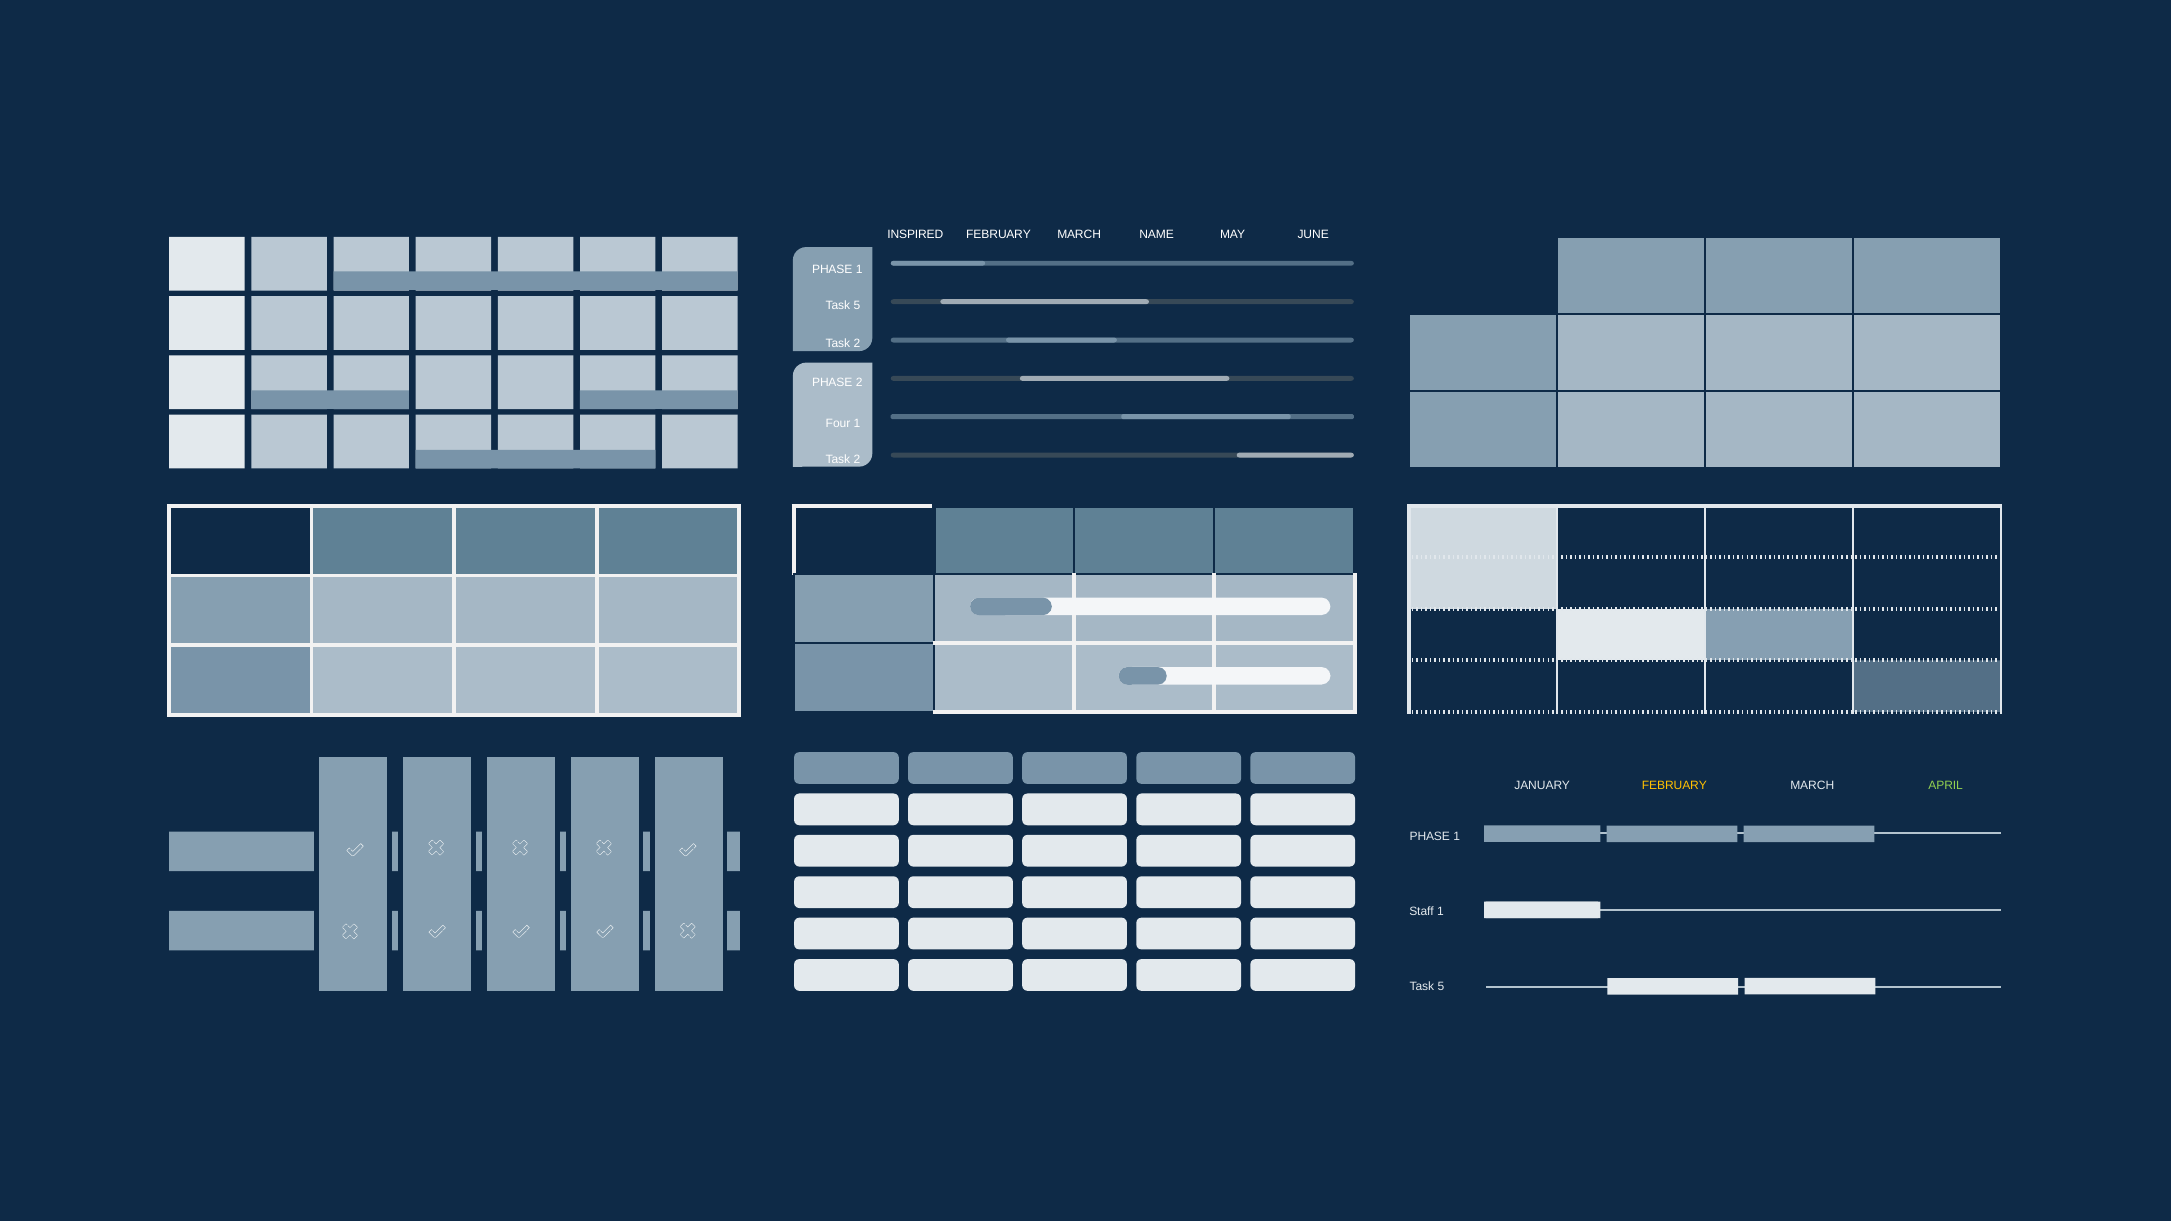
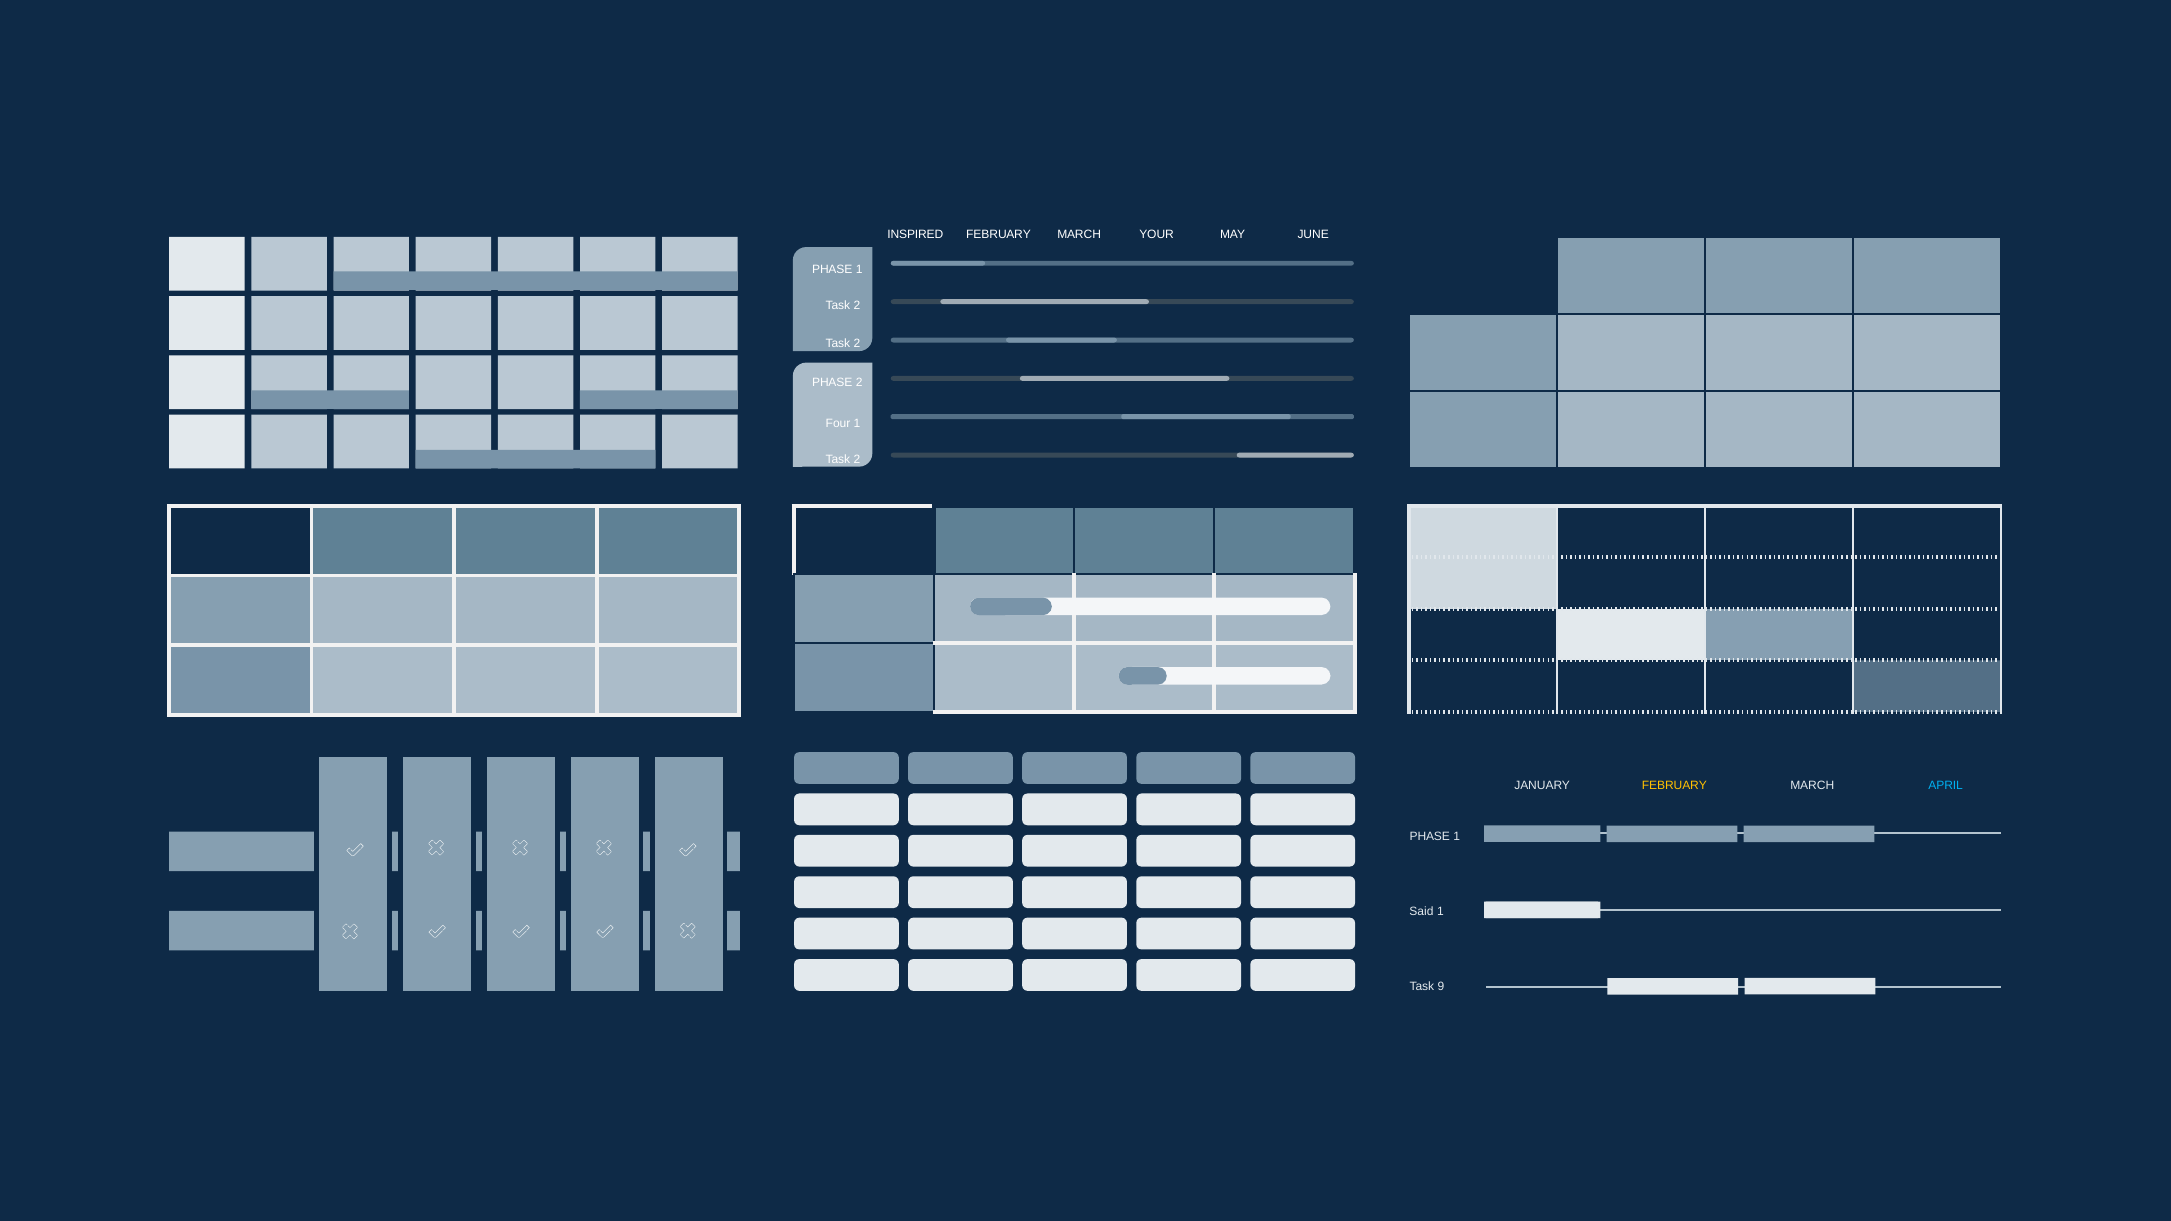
NAME: NAME -> YOUR (1157, 234)
5: 5 -> 2 (857, 306)
APRIL colour: light green -> light blue (1946, 786)
Staff: Staff -> Said (1421, 912)
5: 5 -> 9 (1441, 987)
